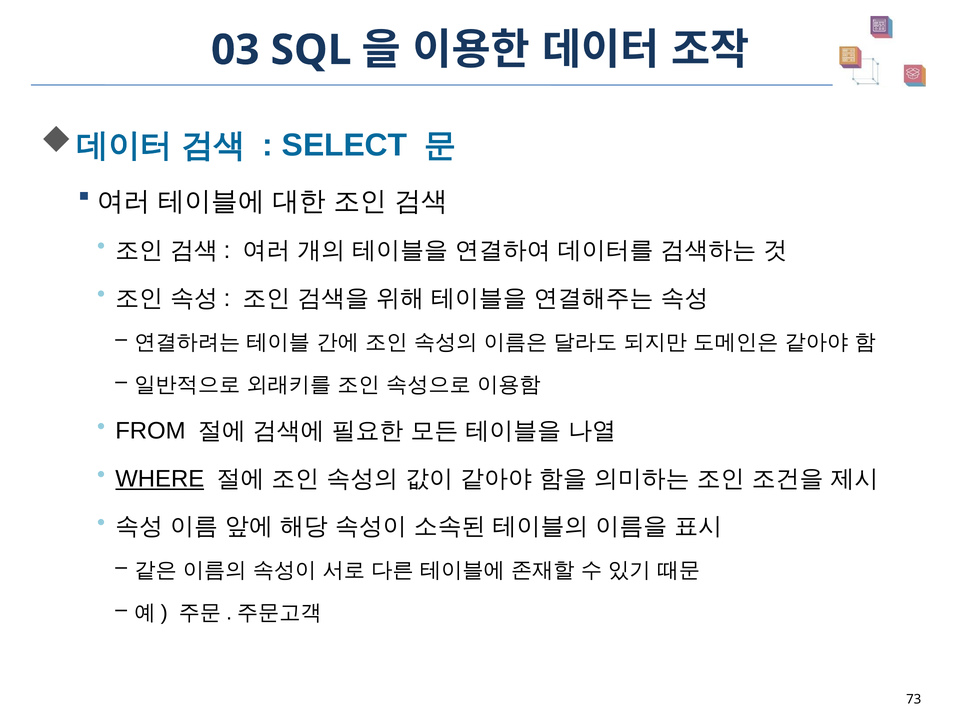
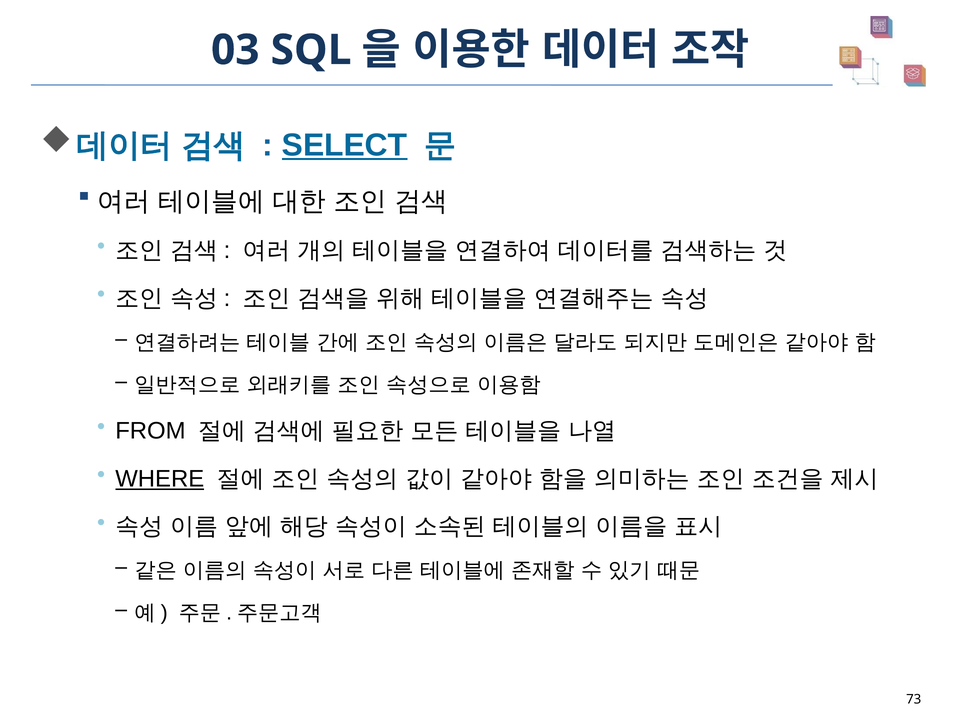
SELECT underline: none -> present (345, 145)
